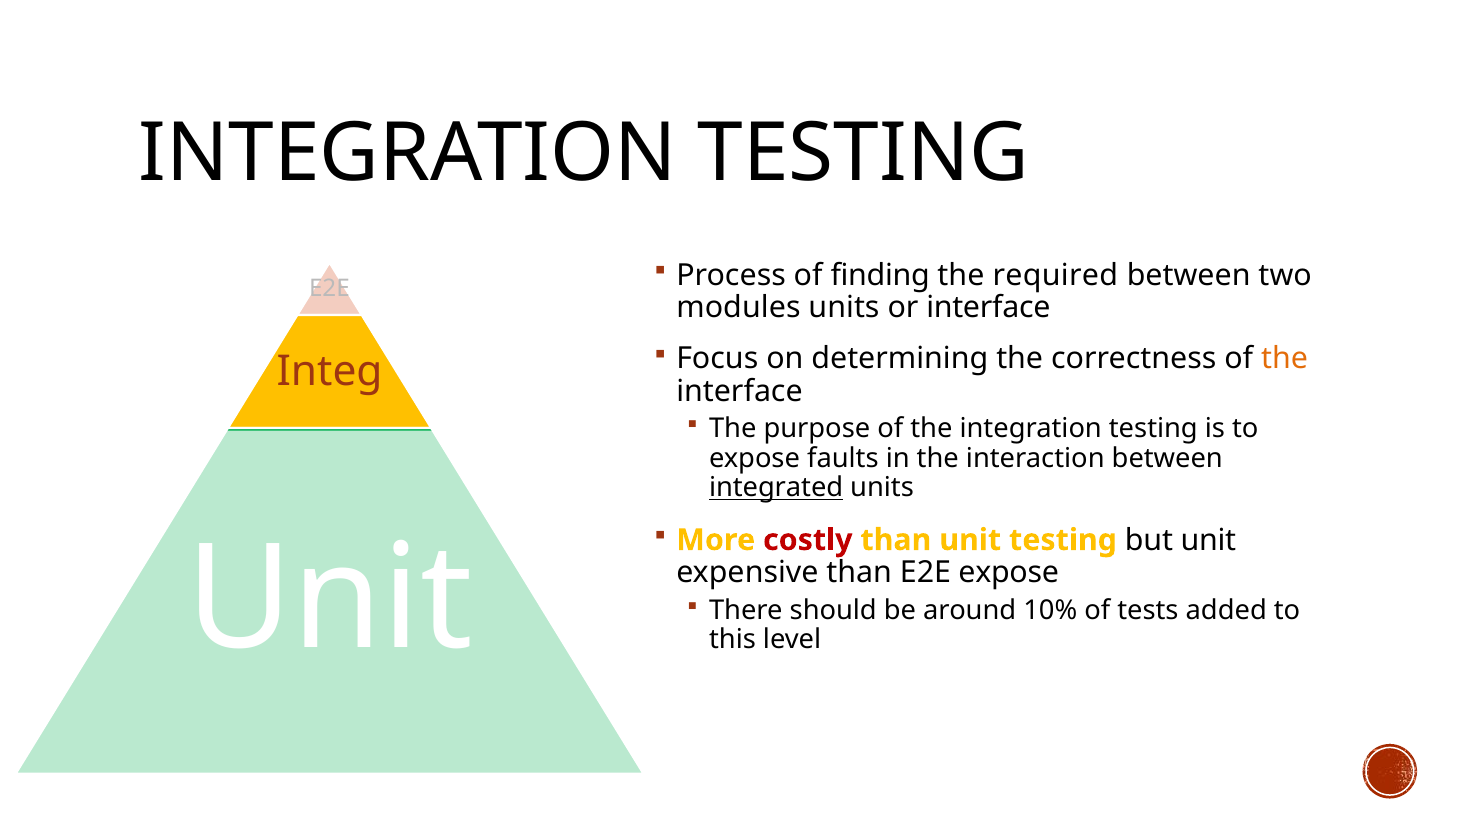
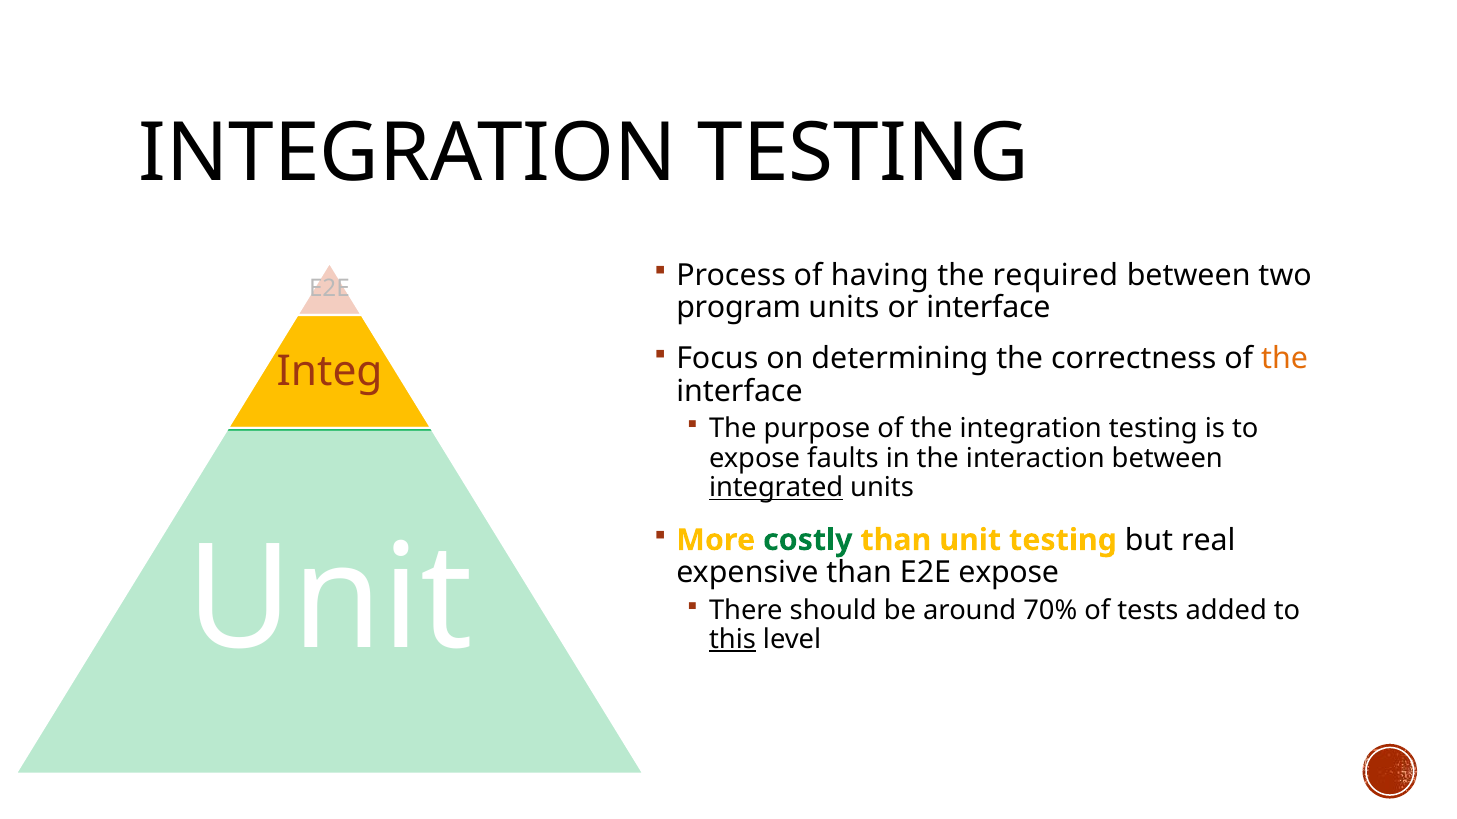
finding: finding -> having (880, 275)
modules: modules -> program (739, 308)
costly colour: red -> green (808, 540)
but unit: unit -> real (1208, 540)
10%: 10% -> 70% (1050, 610)
this underline: none -> present (732, 640)
